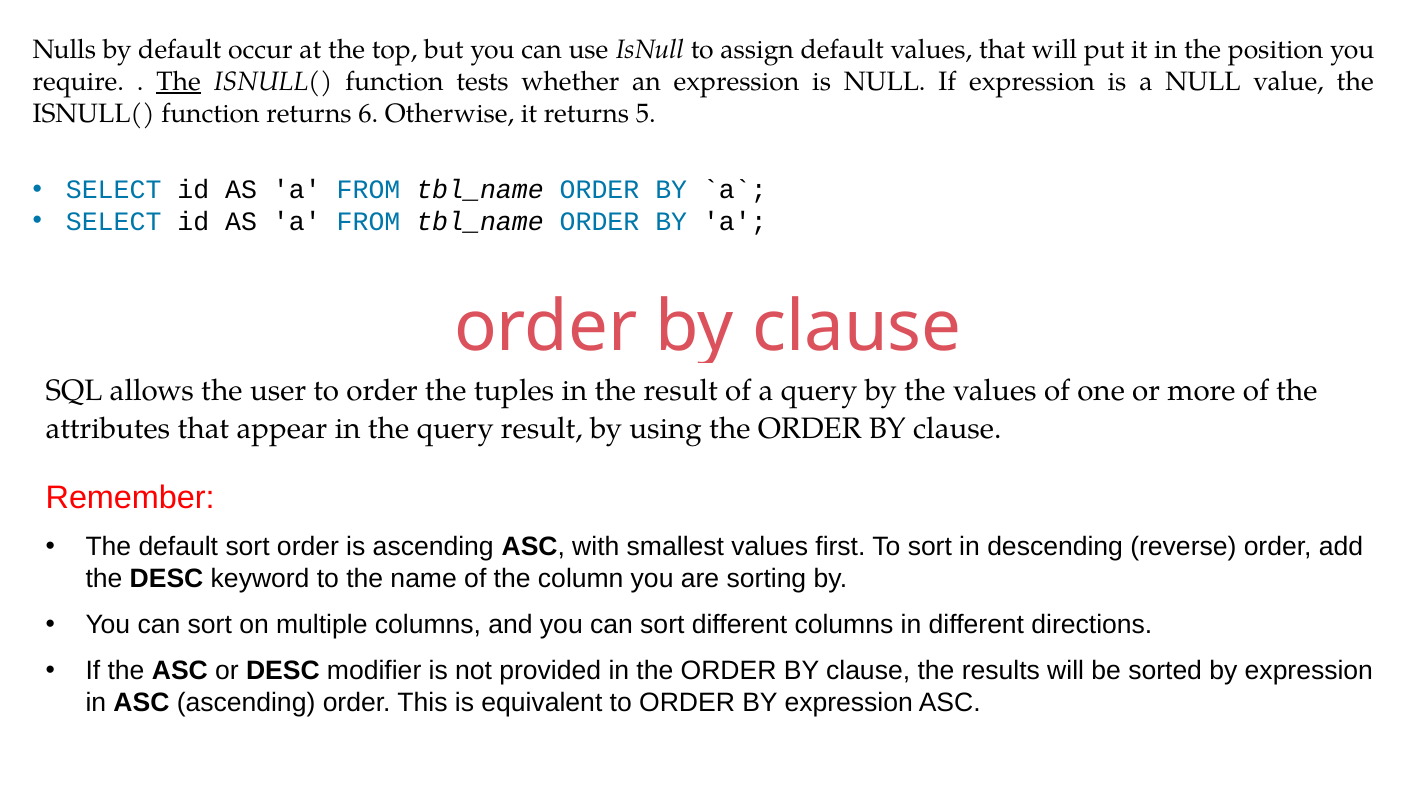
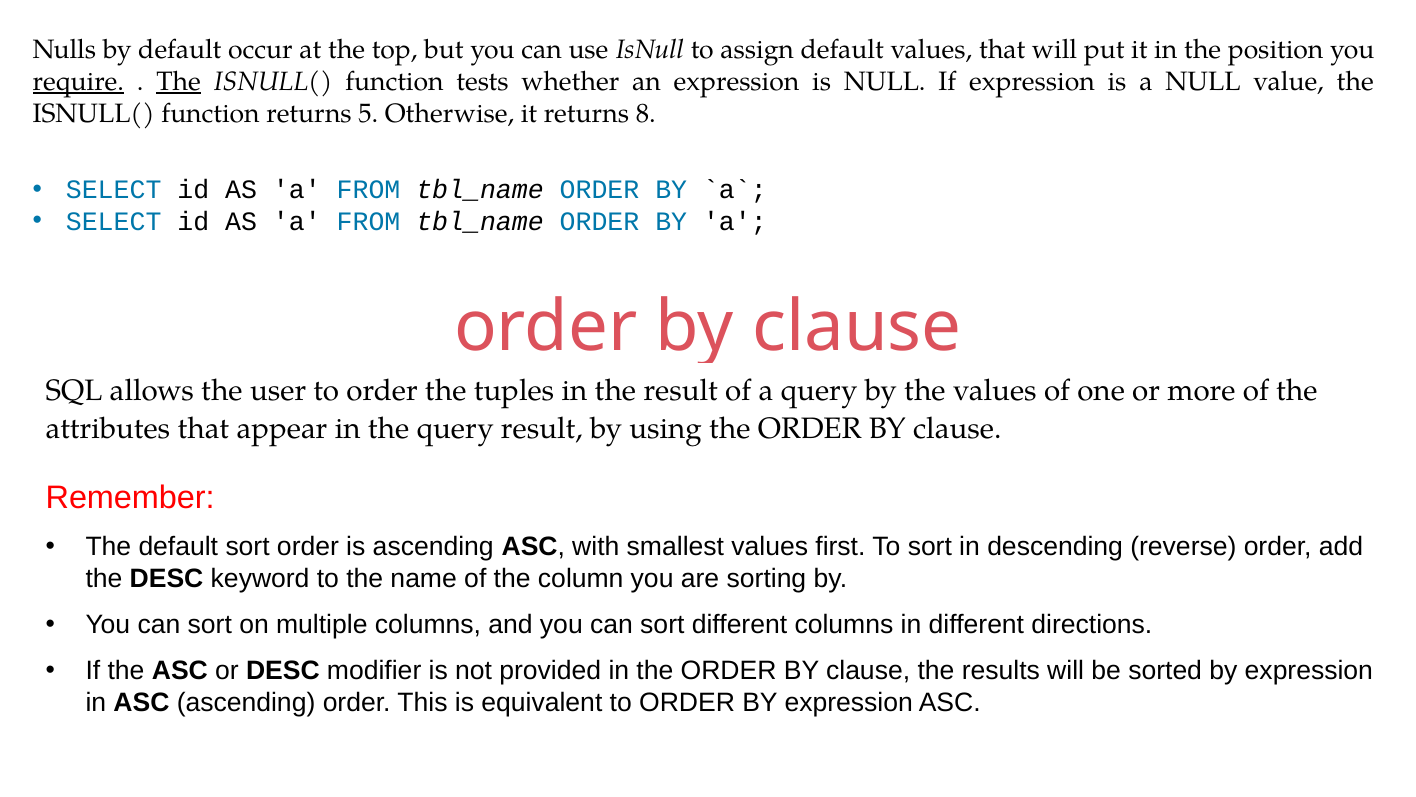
require underline: none -> present (78, 81)
6: 6 -> 5 (368, 113)
5: 5 -> 8 (646, 113)
